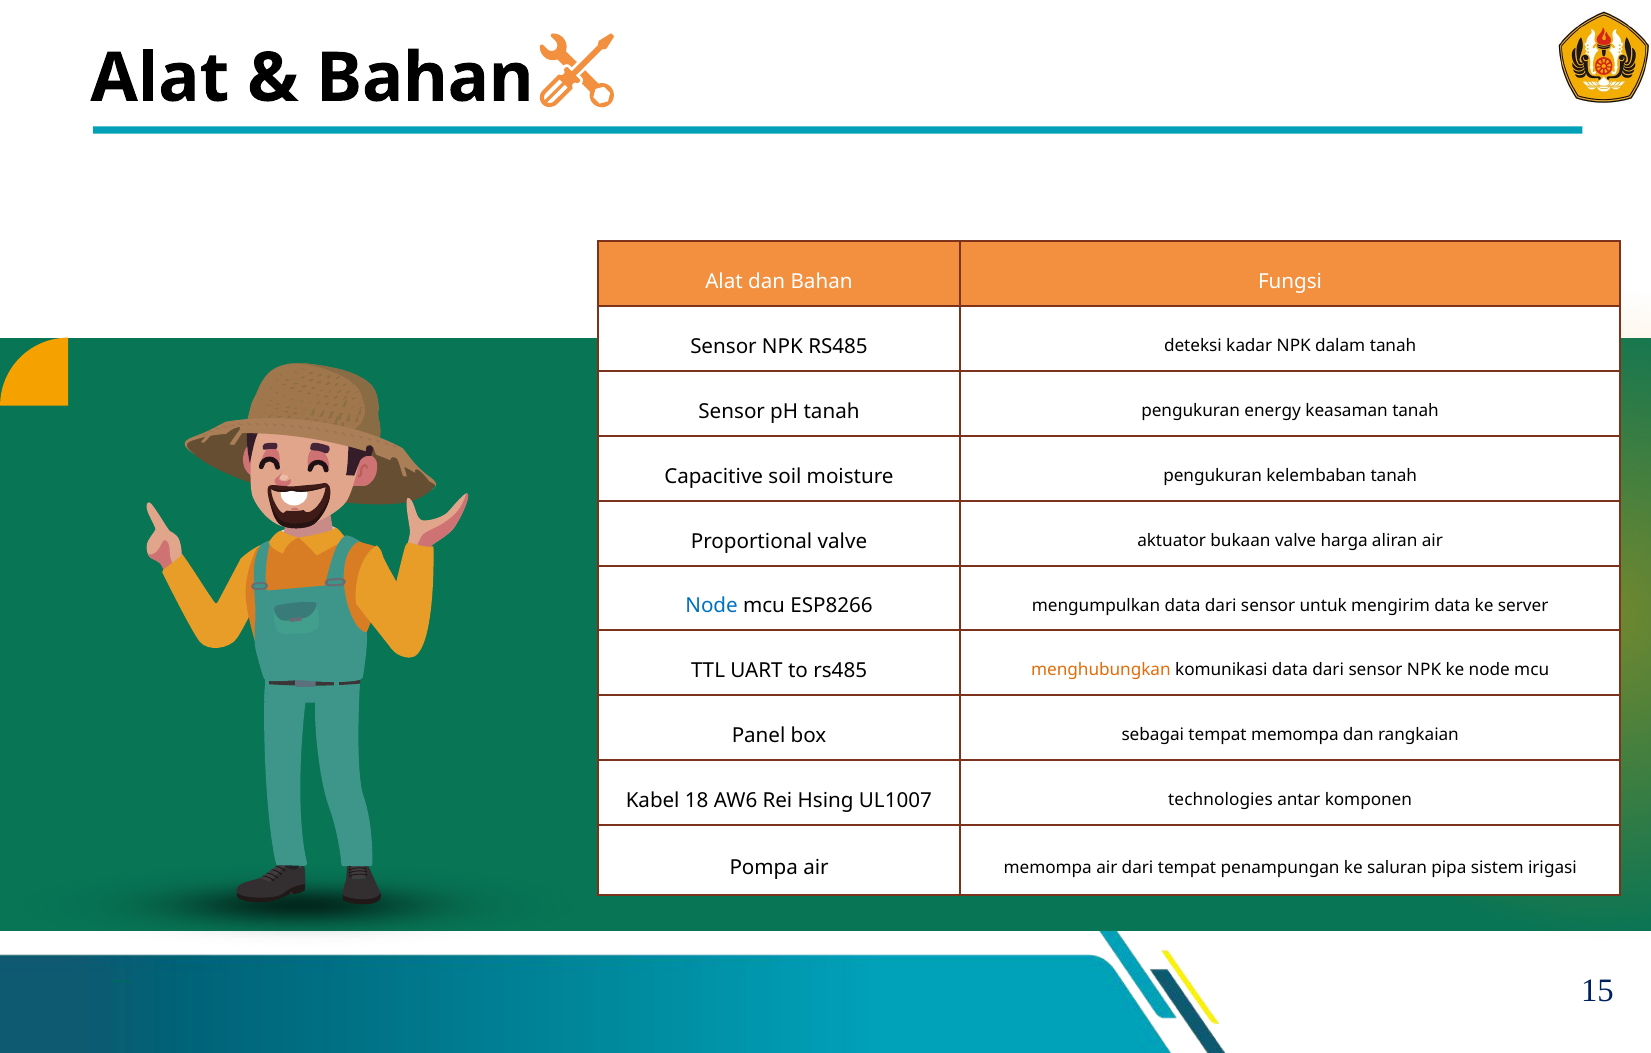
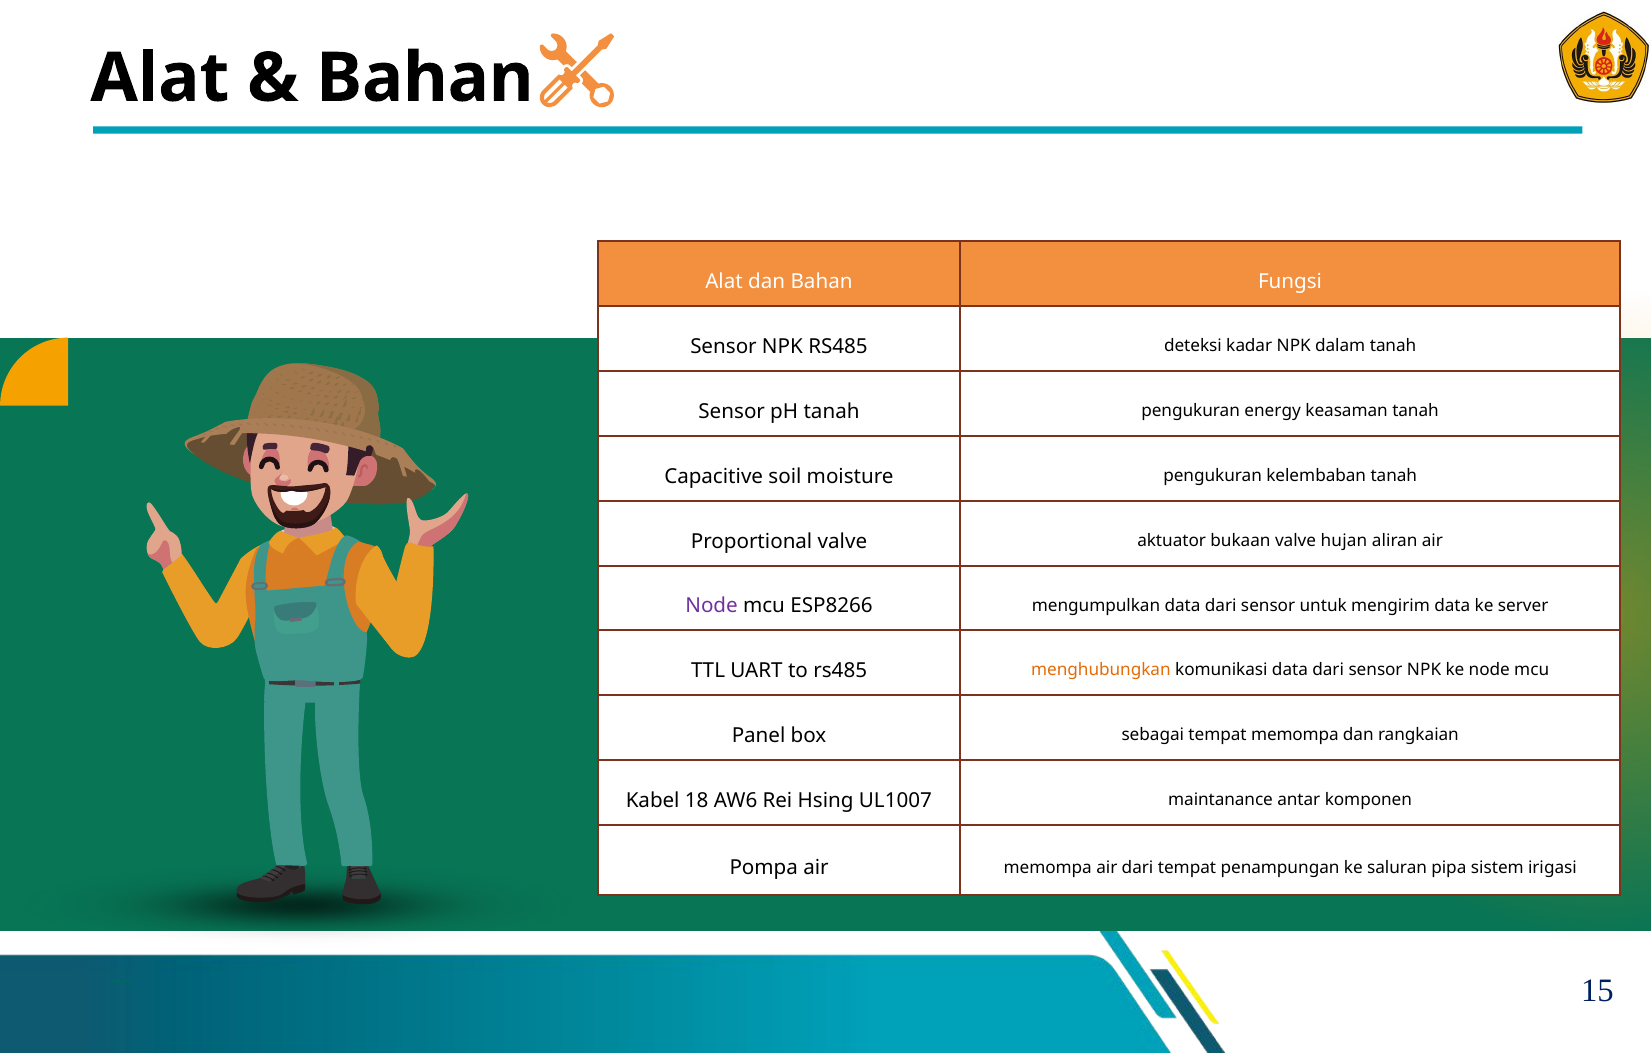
harga: harga -> hujan (1344, 541)
Node colour: blue -> purple (712, 606)
technologies: technologies -> maintanance (1221, 800)
